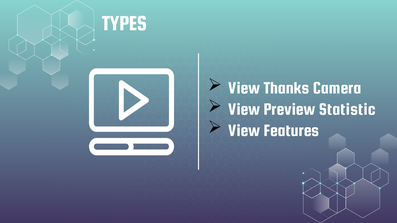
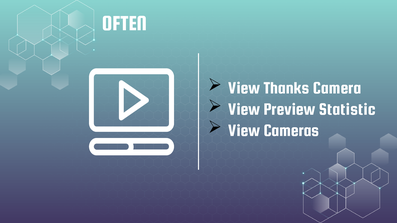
TYPES: TYPES -> OFTEN (124, 23)
Features: Features -> Cameras (291, 130)
